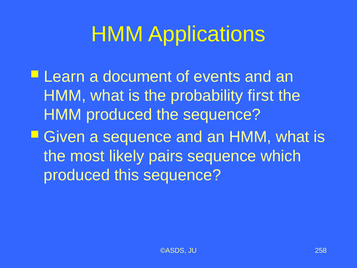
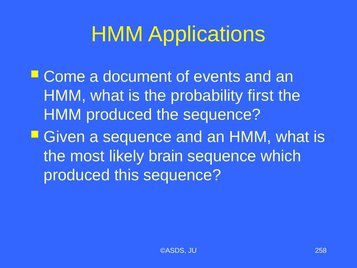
Learn: Learn -> Come (65, 77)
pairs: pairs -> brain (166, 156)
